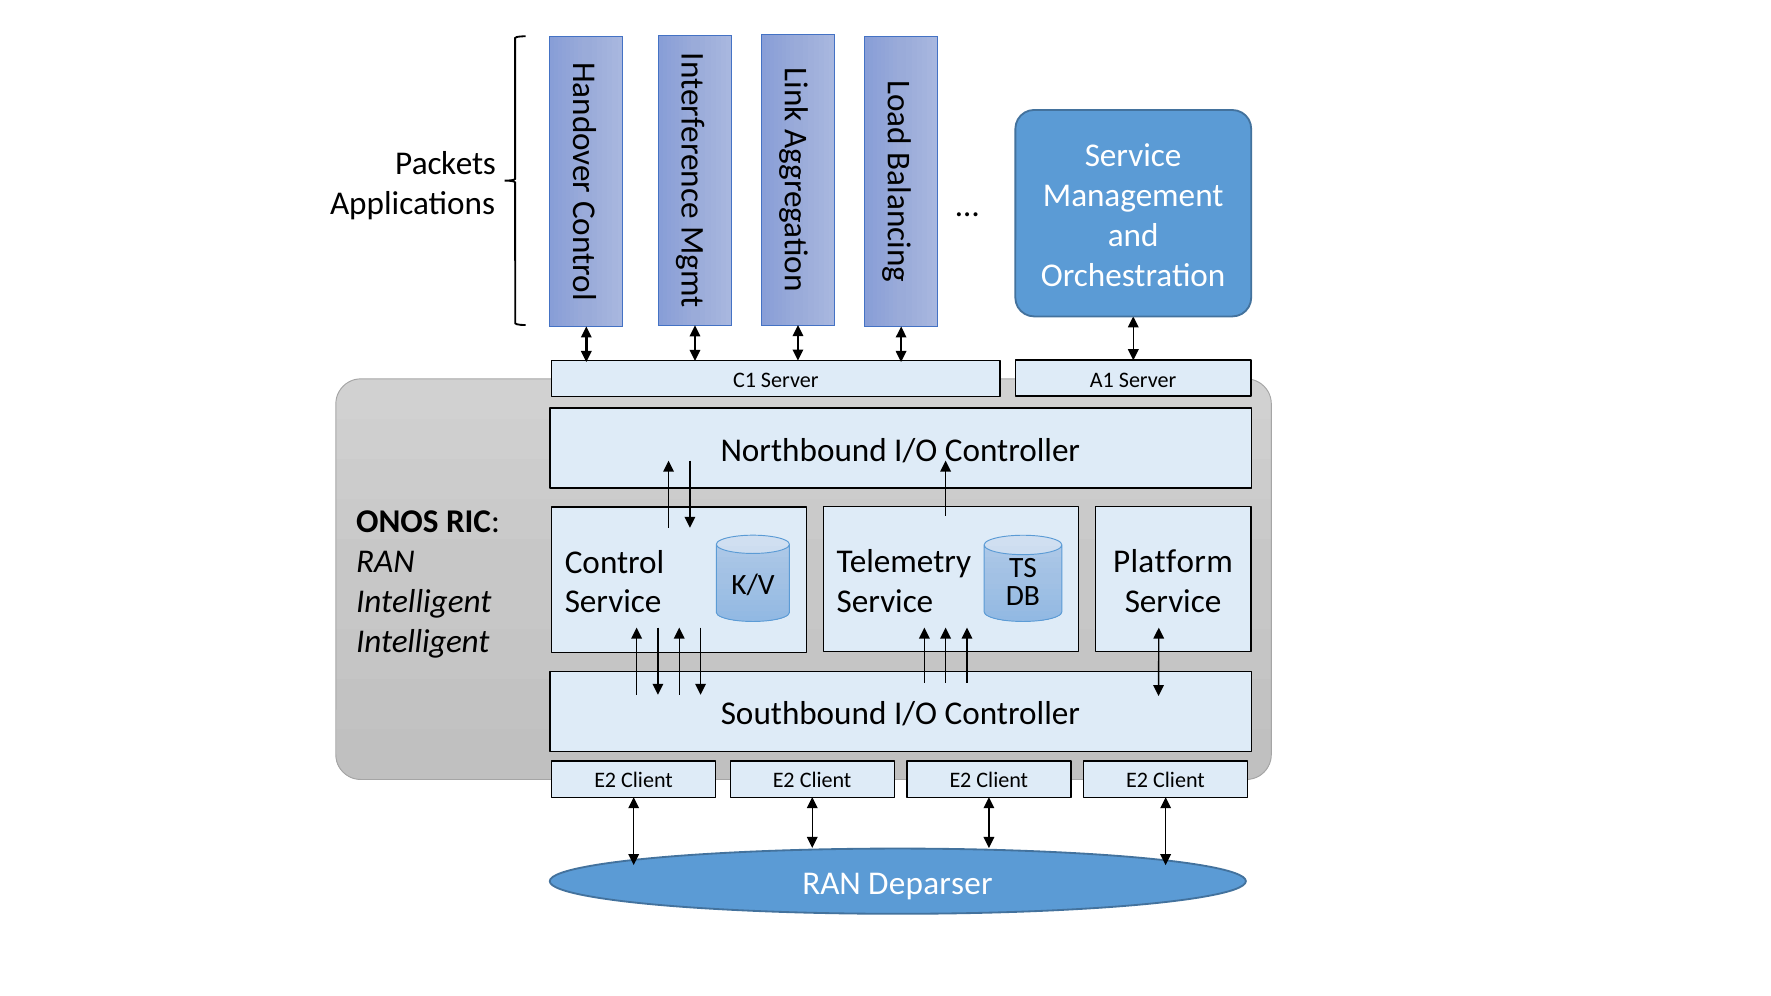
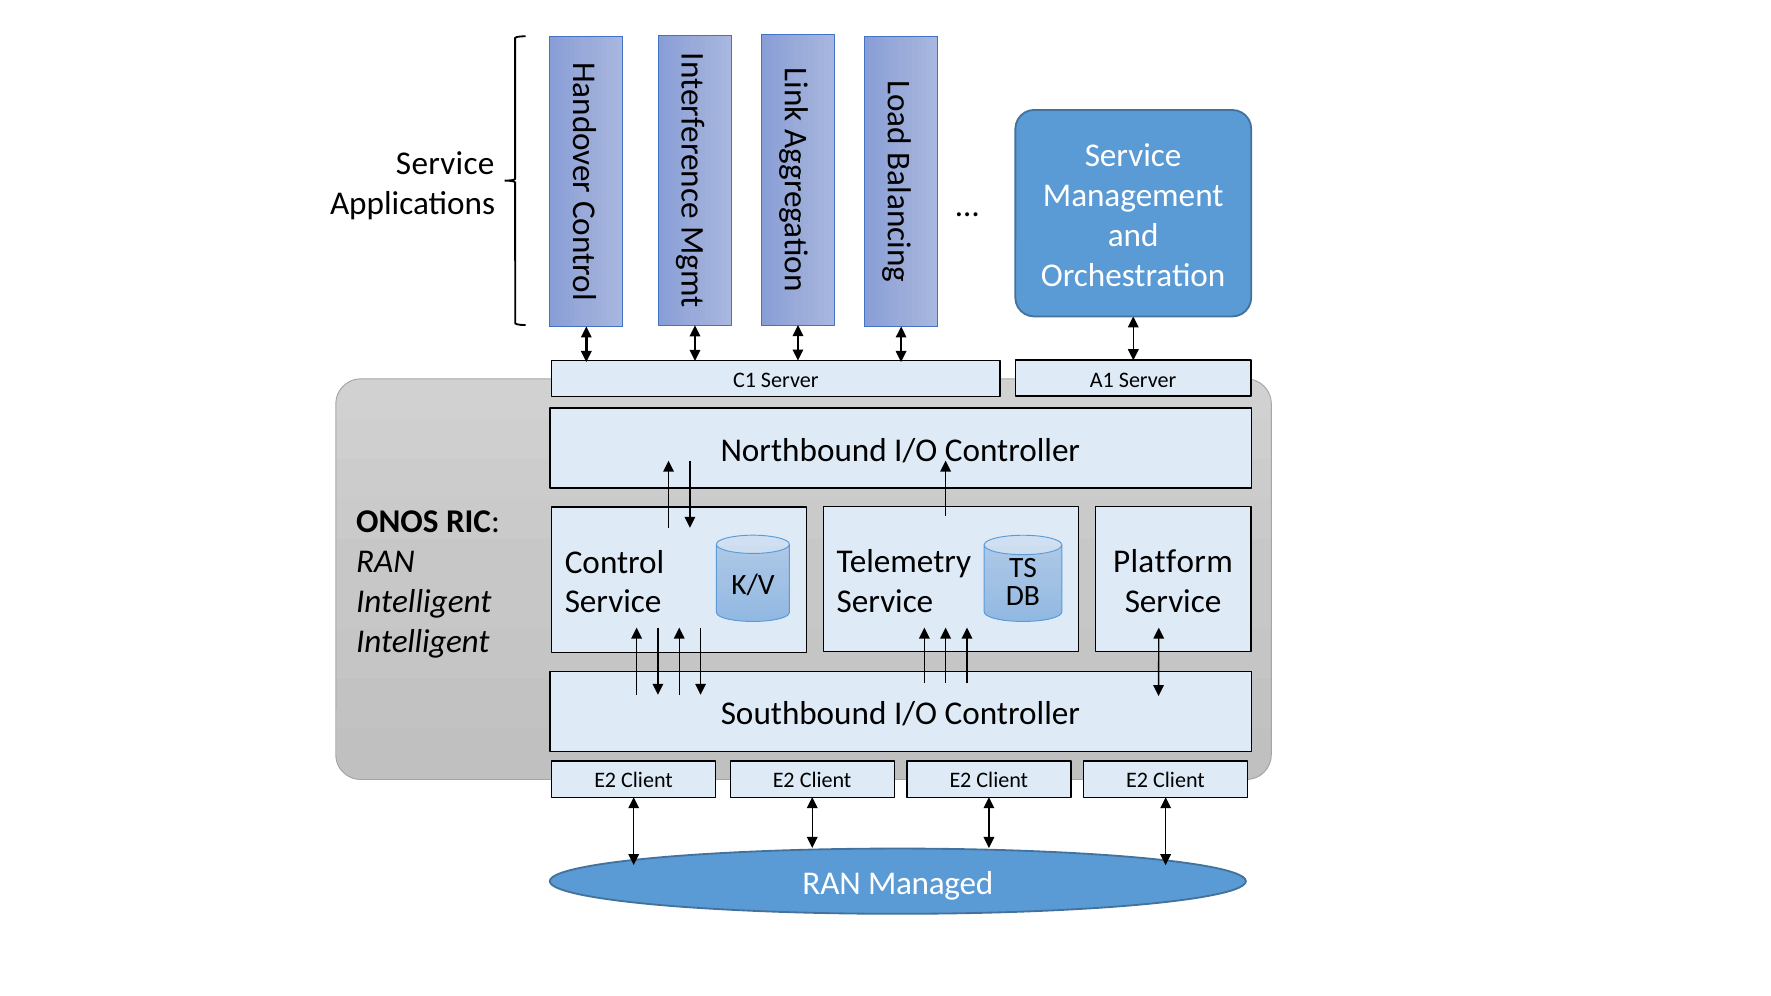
Packets: Packets -> Service (445, 163)
Deparser: Deparser -> Managed (931, 884)
